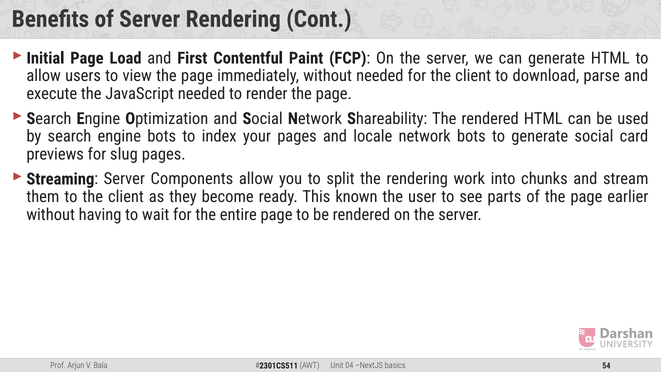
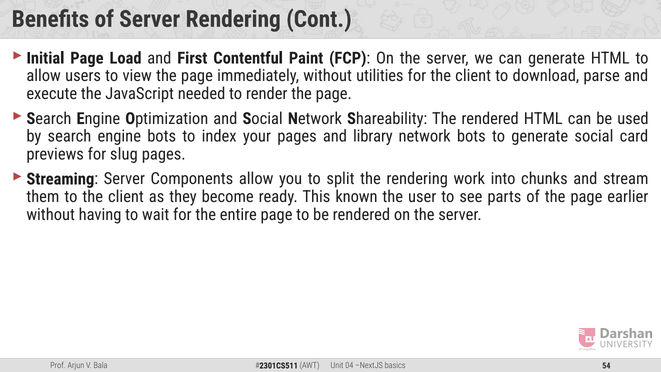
without needed: needed -> utilities (380, 76)
locale: locale -> library (373, 136)
